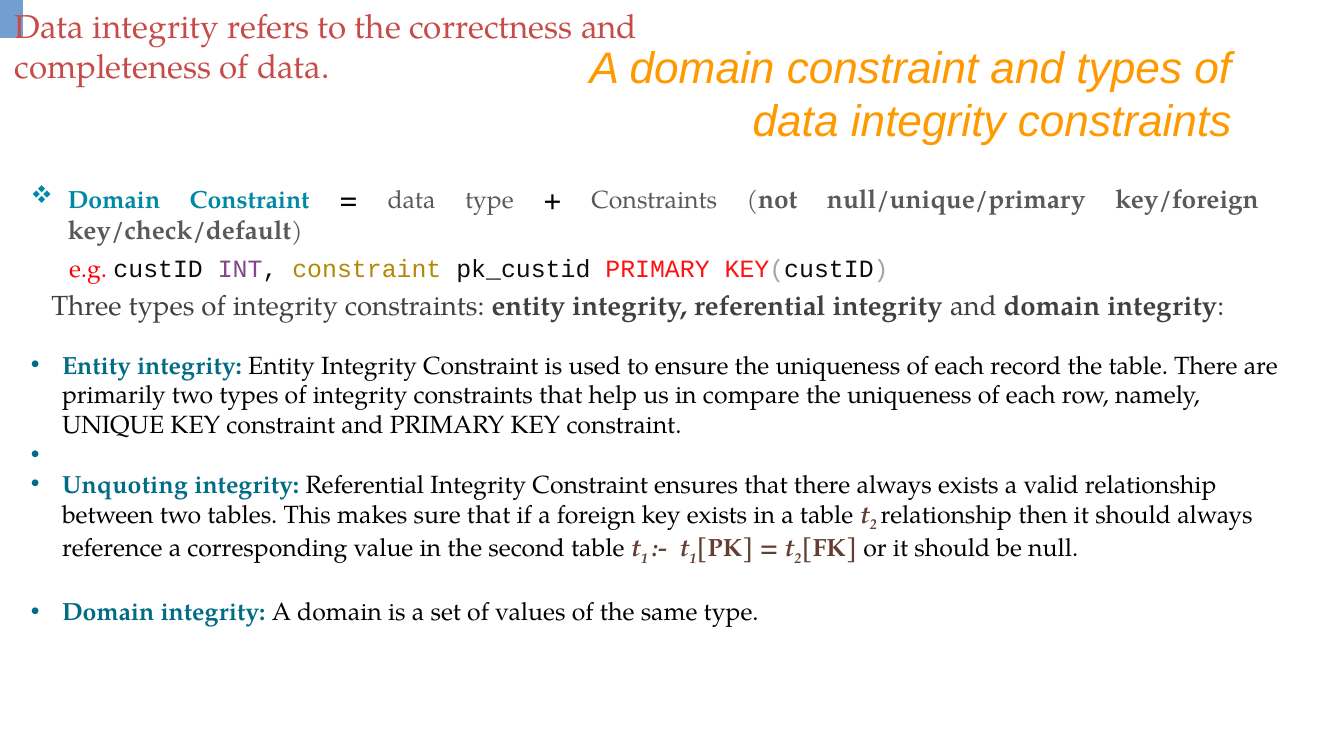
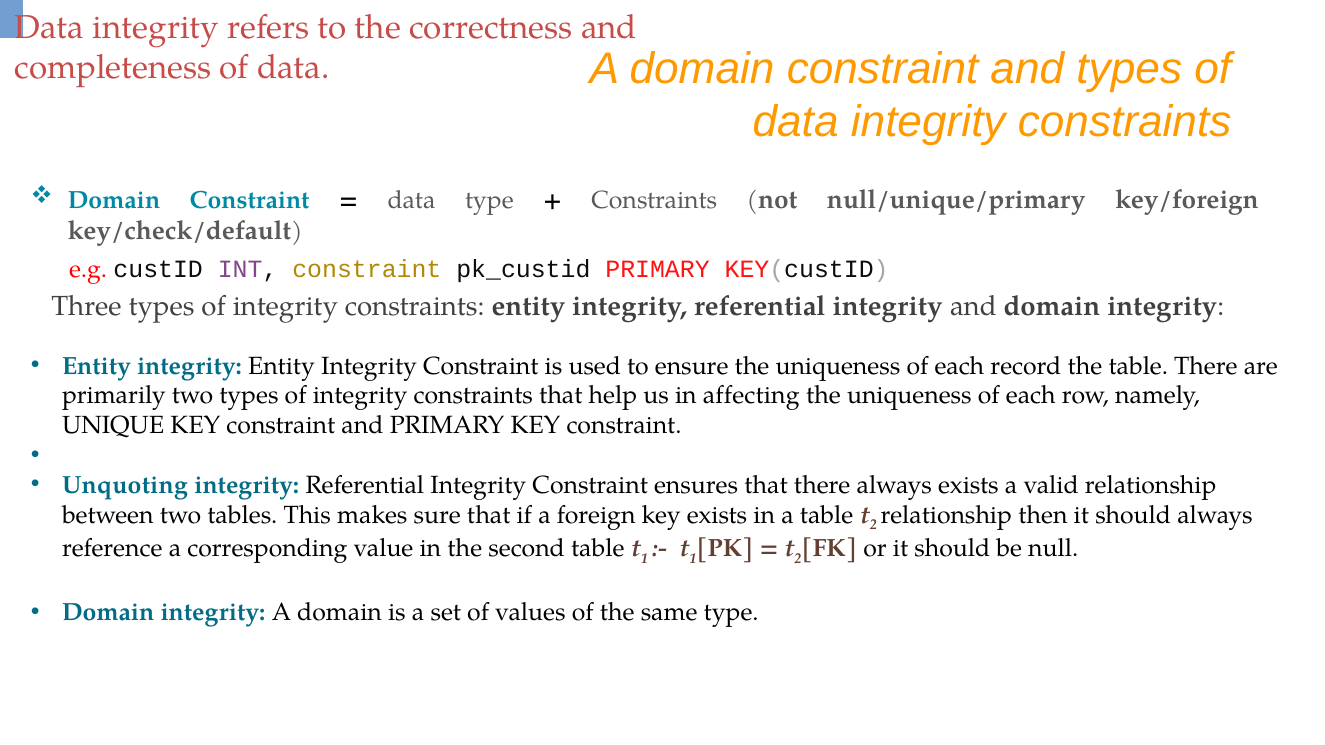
compare: compare -> affecting (751, 396)
